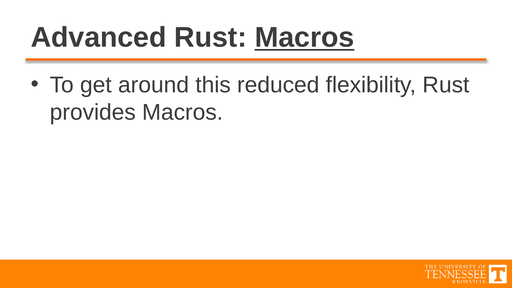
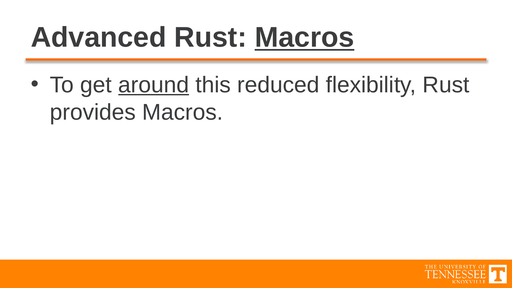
around underline: none -> present (154, 85)
